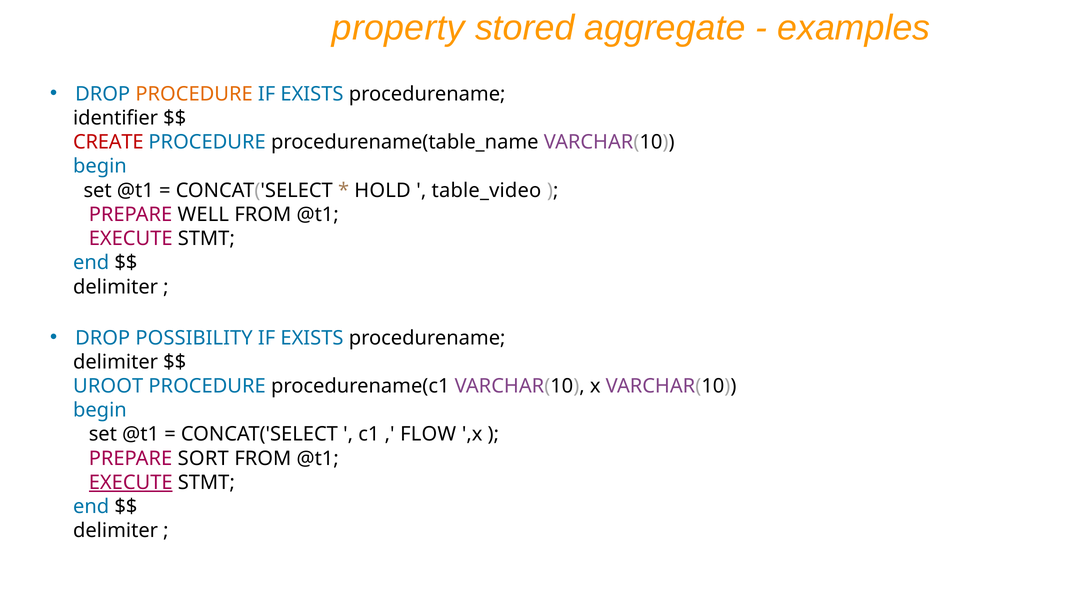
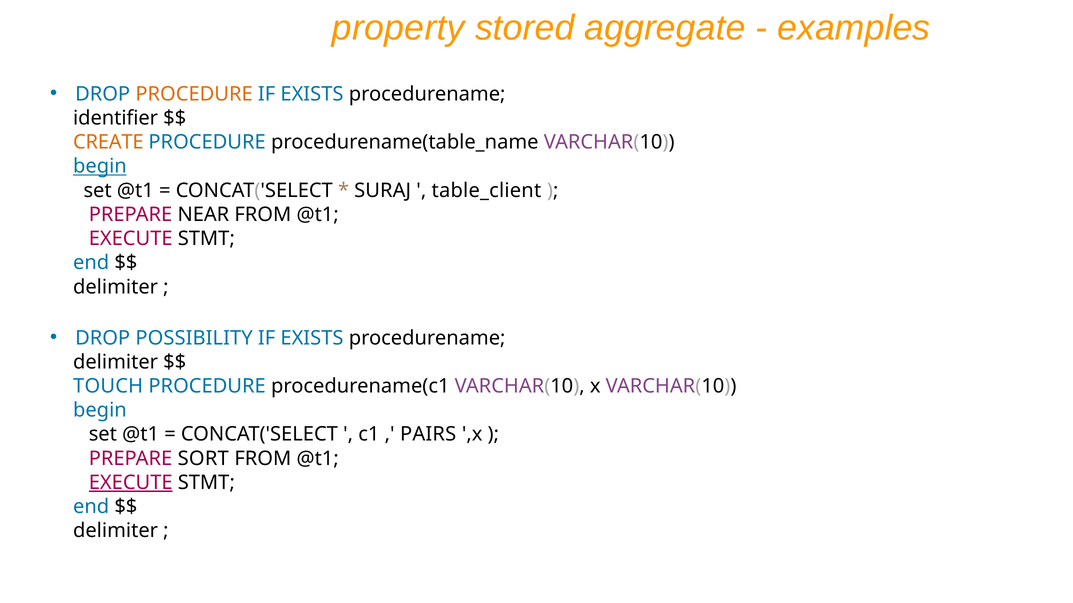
CREATE colour: red -> orange (108, 142)
begin underline: none -> present (100, 166)
HOLD: HOLD -> SURAJ (383, 191)
table_video: table_video -> table_client (486, 191)
WELL: WELL -> NEAR (203, 215)
UROOT: UROOT -> TOUCH (108, 386)
FLOW: FLOW -> PAIRS (428, 435)
